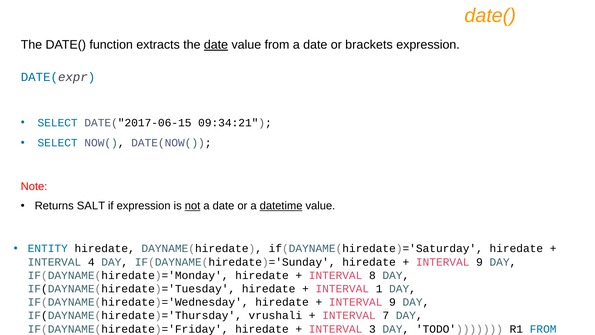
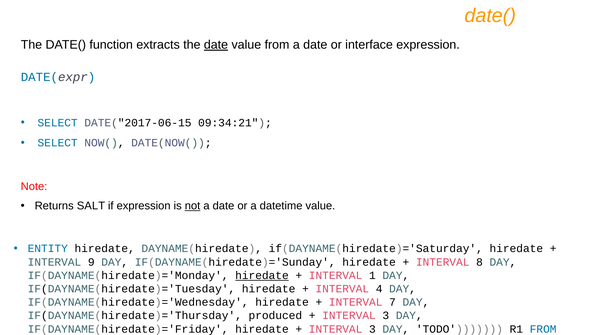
brackets: brackets -> interface (369, 45)
datetime underline: present -> none (281, 206)
4: 4 -> 9 (91, 262)
9: 9 -> 8 (480, 262)
hiredate underline: none -> present (262, 275)
8: 8 -> 1 (372, 275)
1: 1 -> 4 (379, 289)
9: 9 -> 7 (392, 302)
vrushali: vrushali -> produced (275, 315)
7: 7 -> 3 (386, 315)
